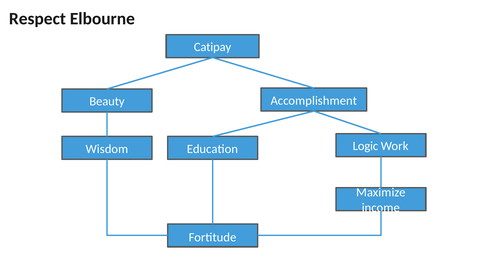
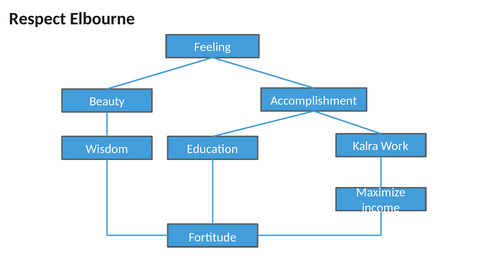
Catipay: Catipay -> Feeling (212, 47)
Logic: Logic -> Kalra (365, 146)
